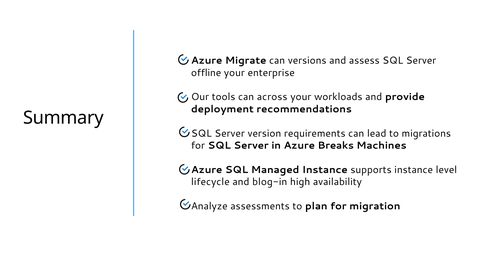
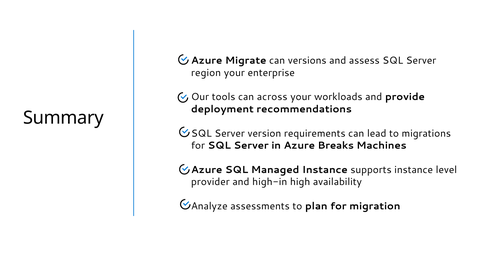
offline: offline -> region (206, 72)
lifecycle: lifecycle -> provider (210, 181)
blog-in: blog-in -> high-in (270, 181)
